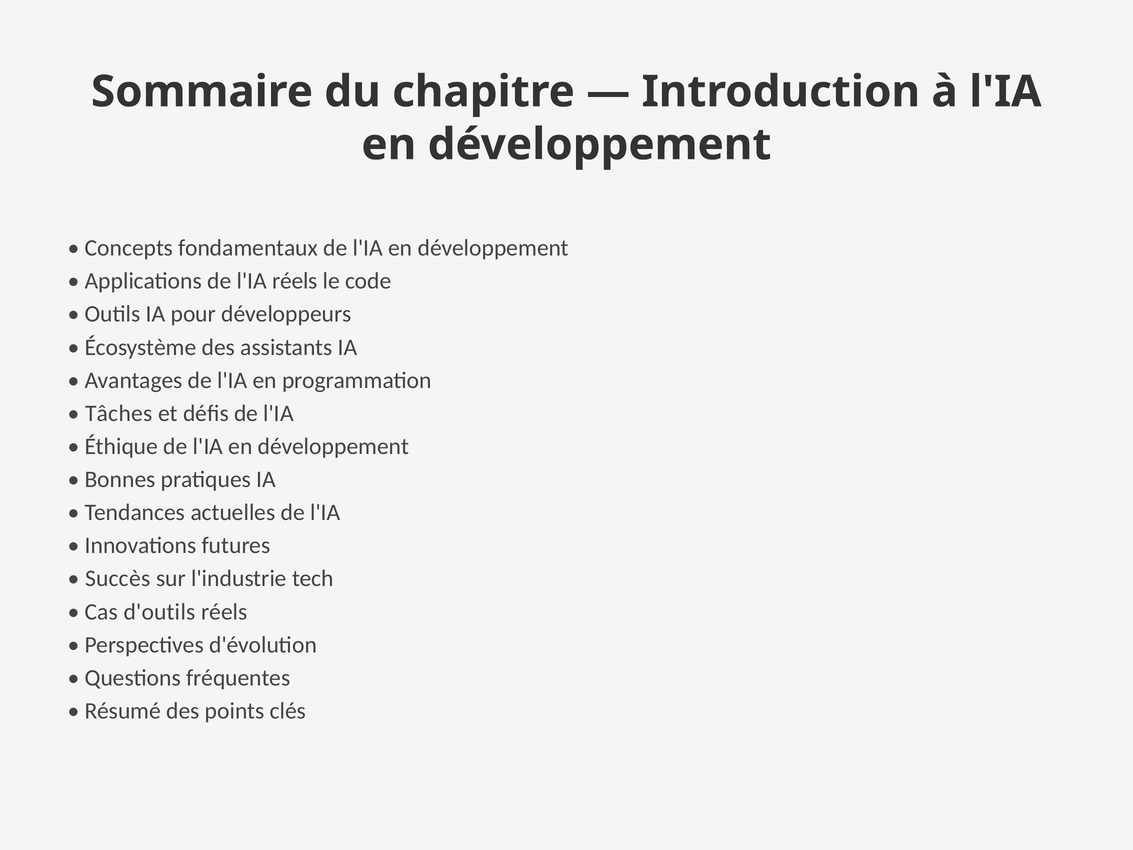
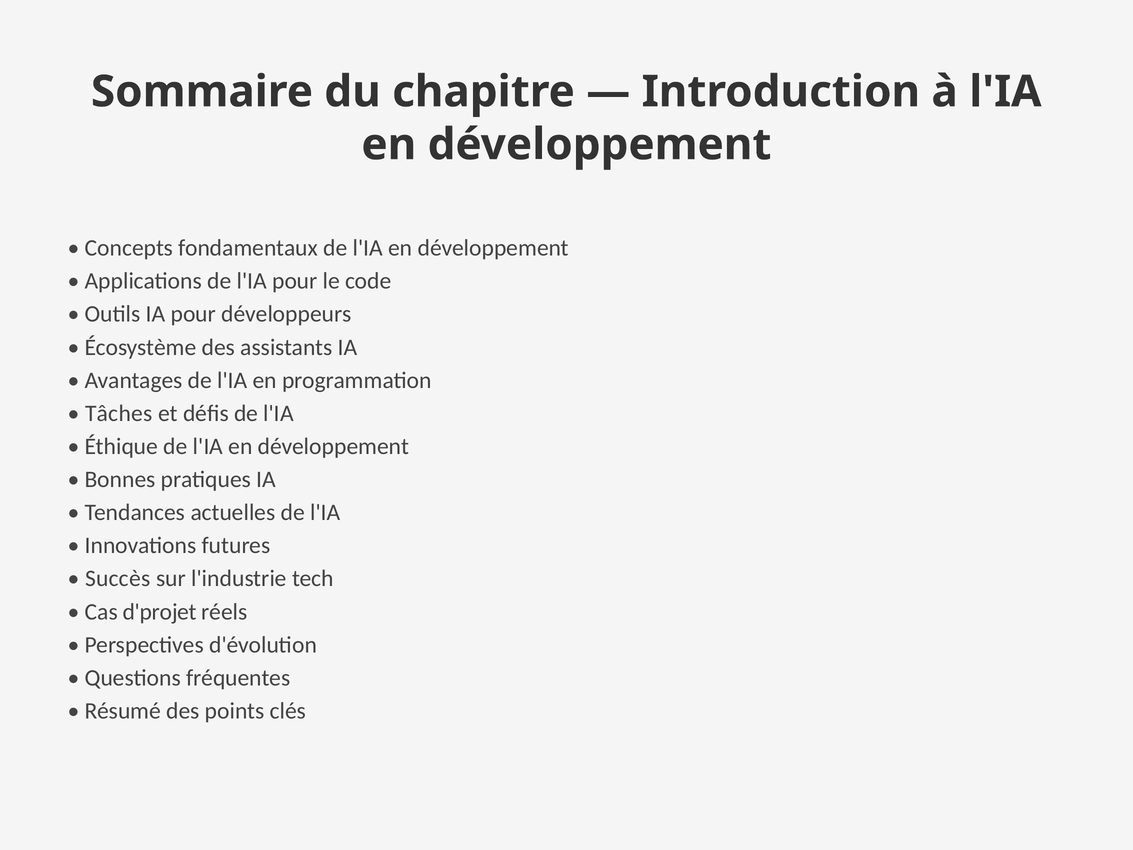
l'IA réels: réels -> pour (295, 281)
d'outils: d'outils -> d'projet (160, 612)
